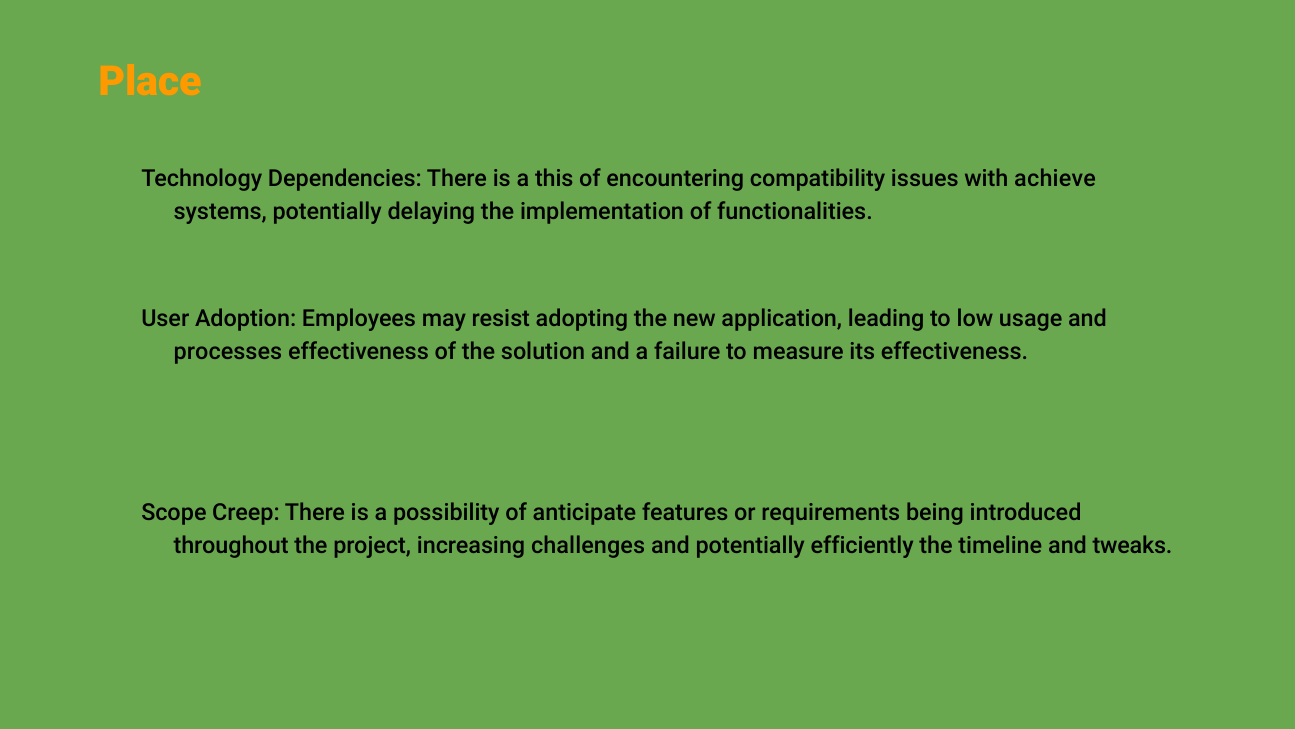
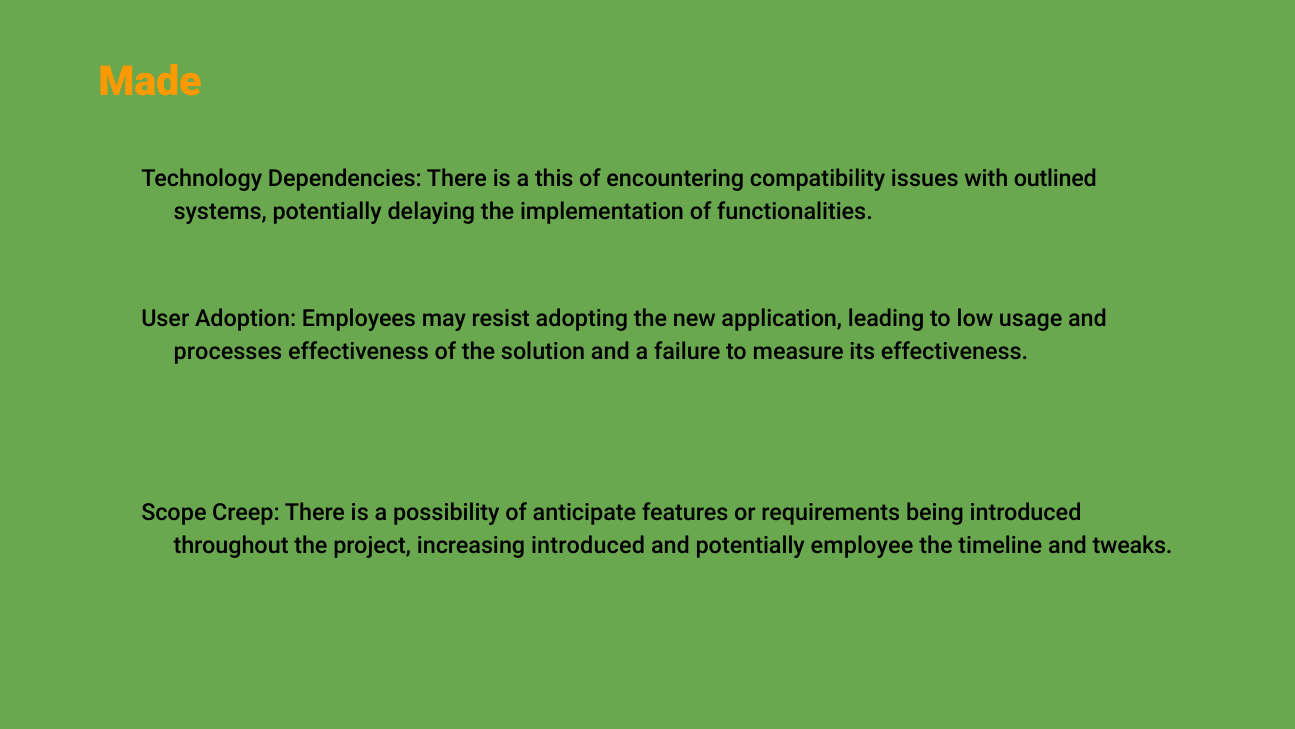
Place: Place -> Made (150, 82)
achieve: achieve -> outlined (1055, 179)
increasing challenges: challenges -> introduced (588, 545)
efficiently: efficiently -> employee (862, 545)
